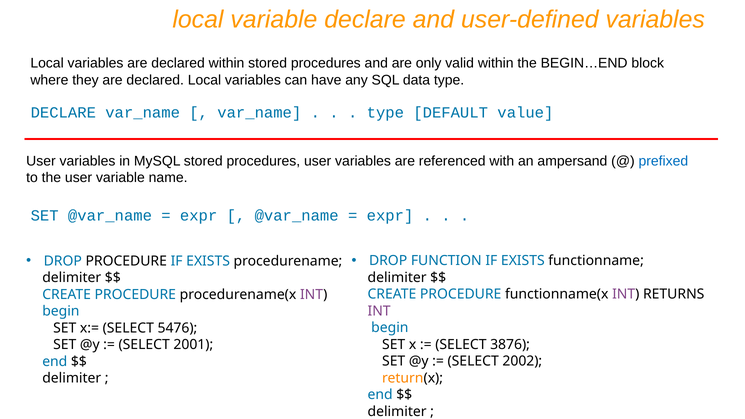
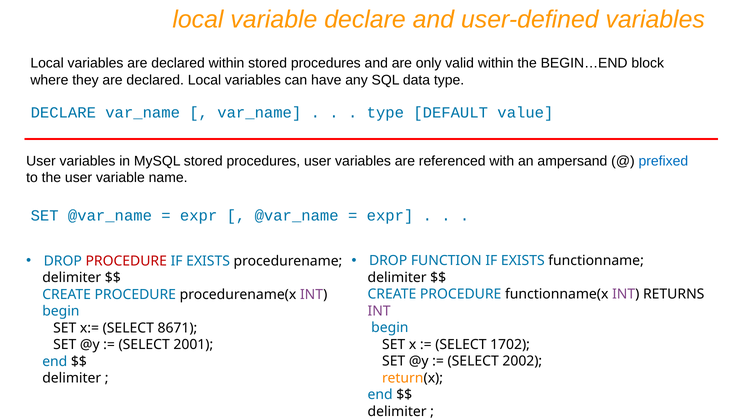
PROCEDURE colour: black -> red (126, 261)
5476: 5476 -> 8671 (177, 328)
3876: 3876 -> 1702 (510, 345)
